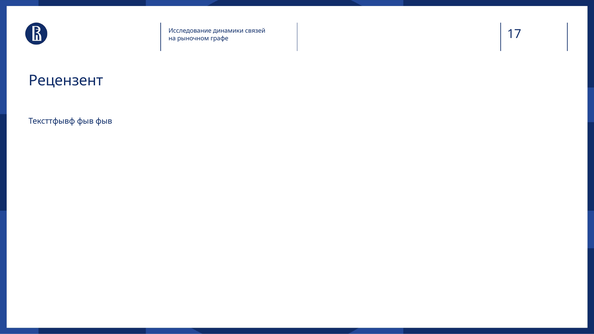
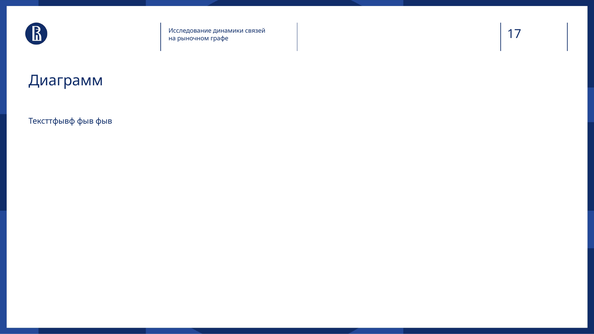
Рецензент: Рецензент -> Диаграмм (66, 80)
